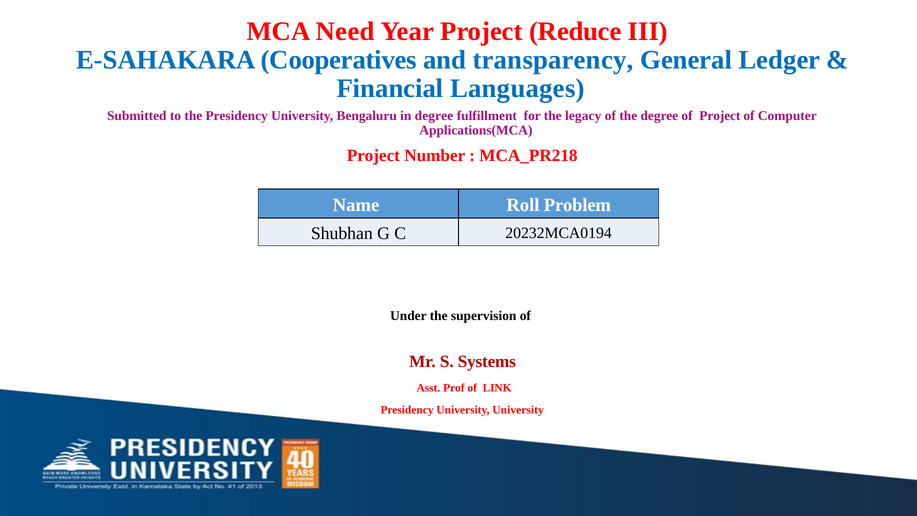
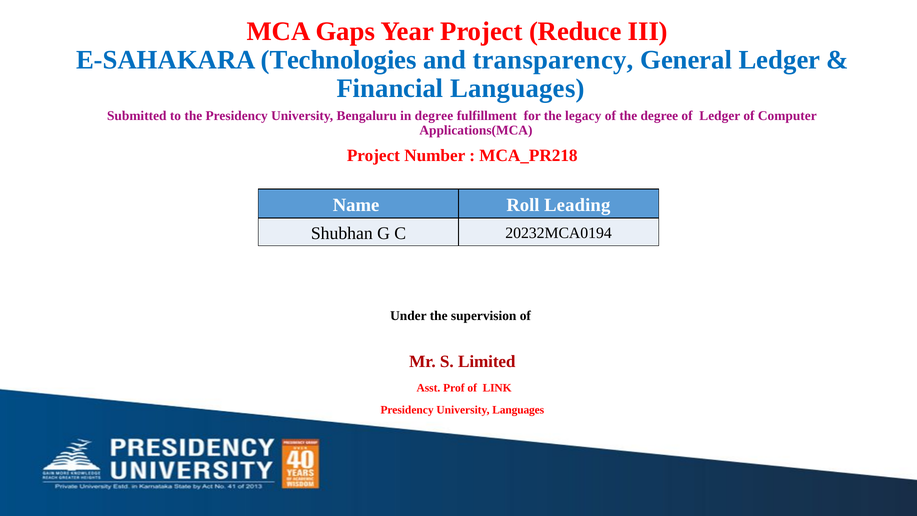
Need: Need -> Gaps (345, 32)
Cooperatives: Cooperatives -> Technologies (339, 60)
of Project: Project -> Ledger (720, 116)
Problem: Problem -> Leading (577, 205)
Systems: Systems -> Limited (487, 361)
University University: University -> Languages (518, 410)
